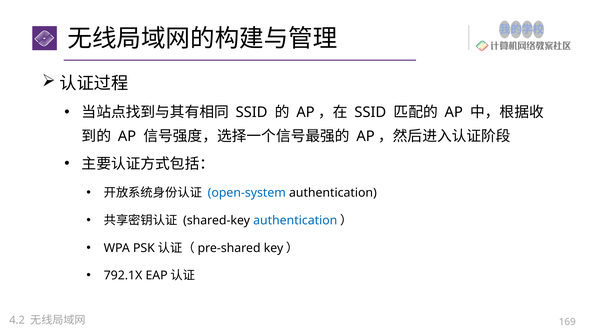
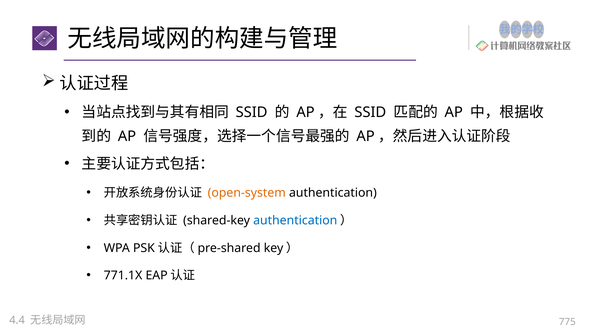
open-system colour: blue -> orange (247, 193)
792.1X: 792.1X -> 771.1X (123, 276)
4.2: 4.2 -> 4.4 (17, 320)
169: 169 -> 775 (567, 322)
